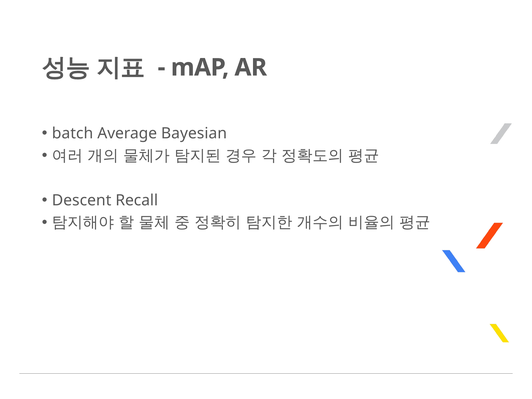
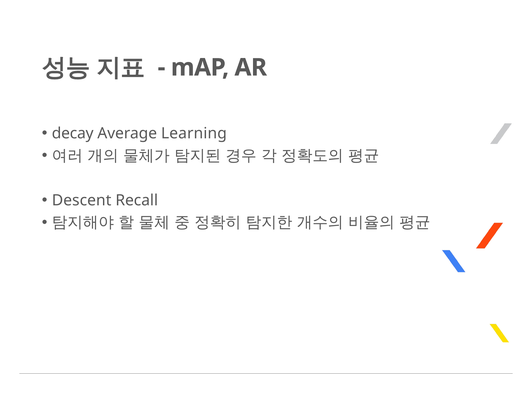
batch: batch -> decay (73, 133)
Bayesian: Bayesian -> Learning (194, 133)
